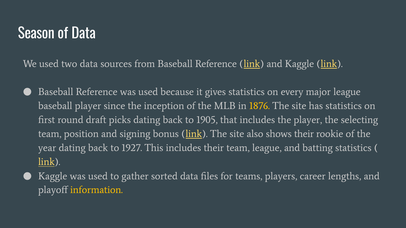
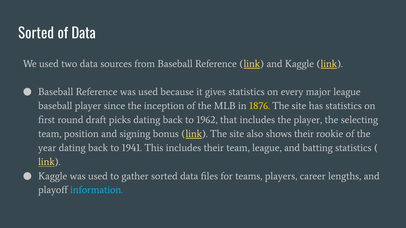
Season: Season -> Sorted (36, 34)
1905: 1905 -> 1962 (207, 120)
1927: 1927 -> 1941 (132, 148)
information colour: yellow -> light blue (96, 190)
